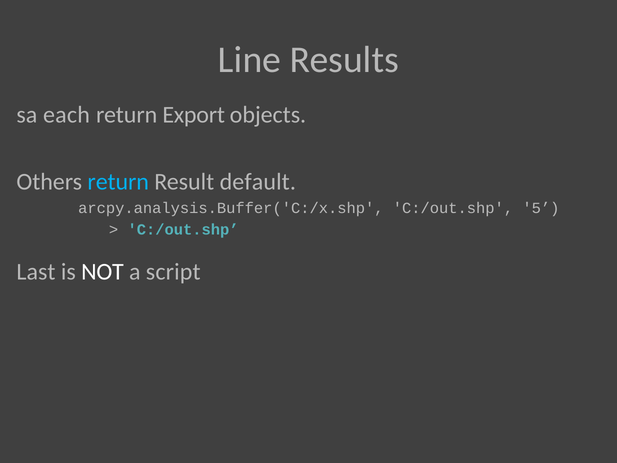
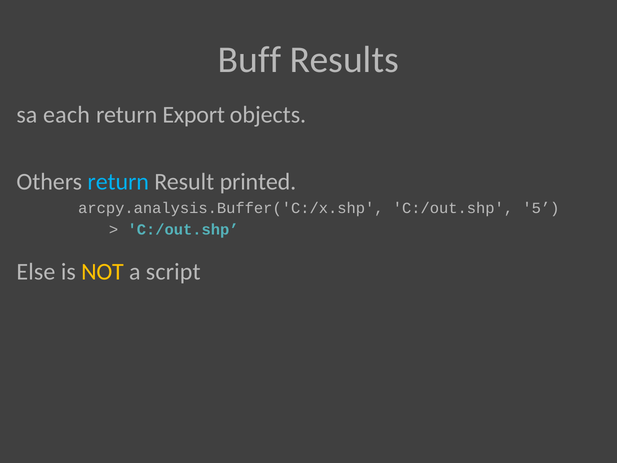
Line: Line -> Buff (250, 60)
default: default -> printed (258, 182)
Last: Last -> Else (36, 272)
NOT colour: white -> yellow (102, 272)
